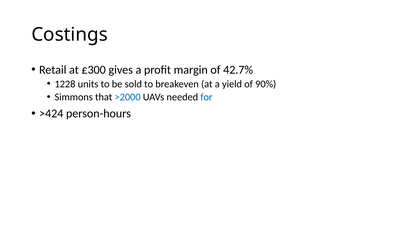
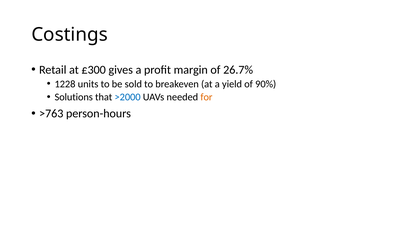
42.7%: 42.7% -> 26.7% (238, 70)
Simmons: Simmons -> Solutions (74, 97)
for colour: blue -> orange (206, 97)
>424: >424 -> >763 (51, 113)
